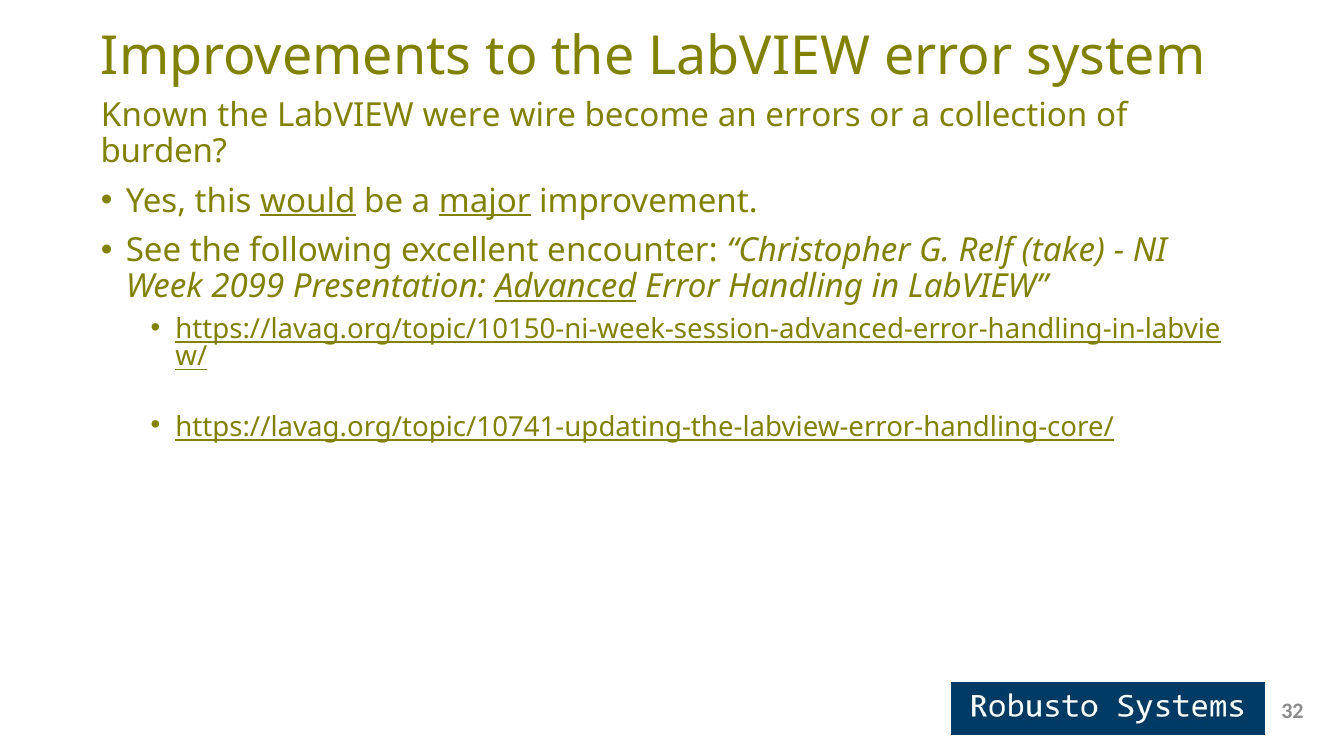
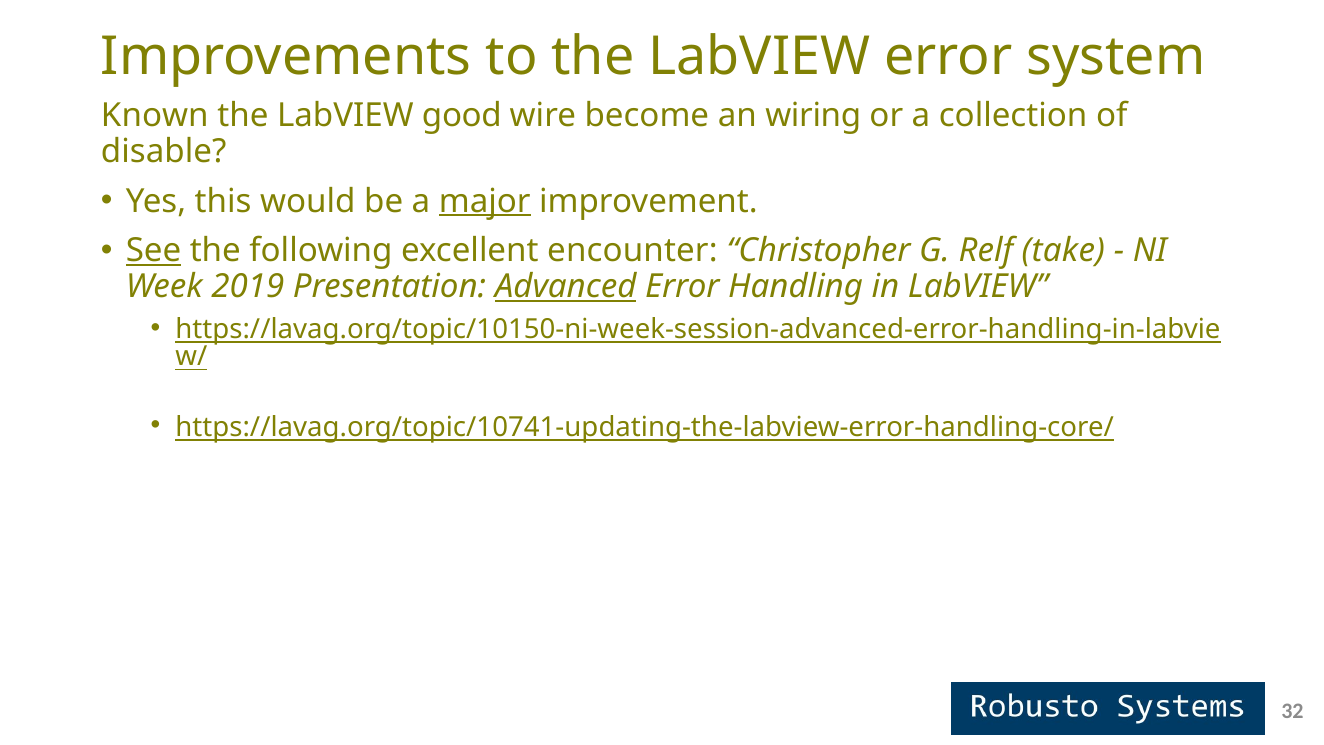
were: were -> good (462, 116)
errors: errors -> wiring (813, 116)
burden: burden -> disable (164, 152)
would underline: present -> none (308, 201)
See underline: none -> present (153, 251)
2099: 2099 -> 2019 (248, 286)
